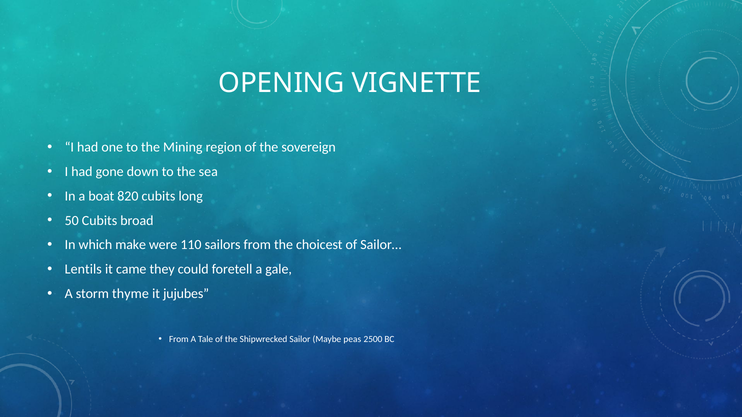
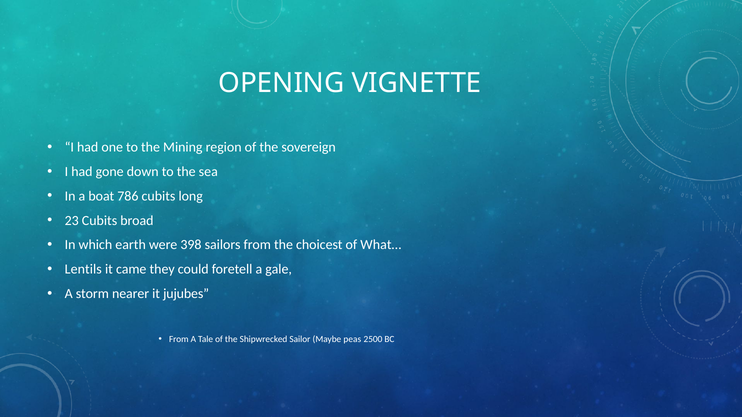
820: 820 -> 786 (128, 196)
50: 50 -> 23 (72, 221)
make: make -> earth (131, 245)
110: 110 -> 398 (191, 245)
Sailor…: Sailor… -> What… (381, 245)
thyme: thyme -> nearer (131, 294)
